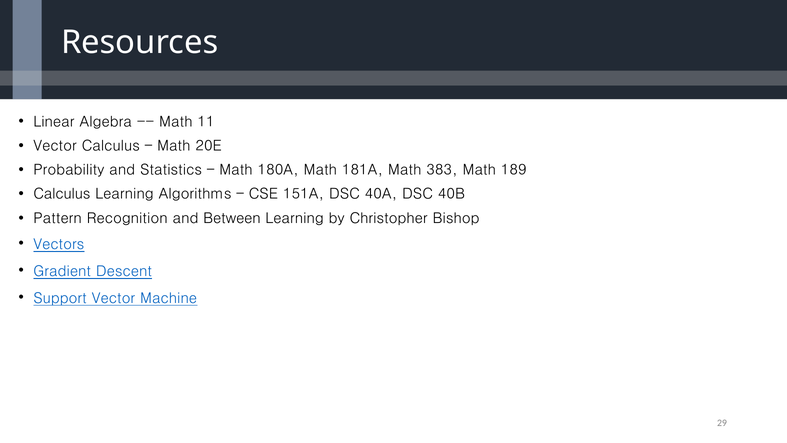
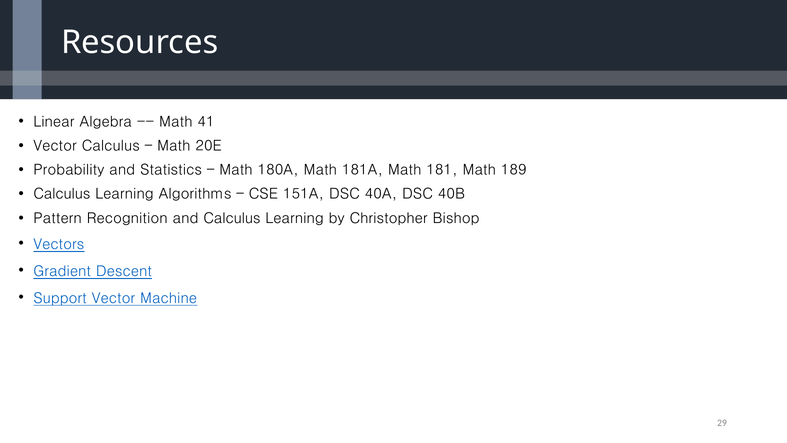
11: 11 -> 41 (206, 122)
383: 383 -> 181 (442, 170)
and Between: Between -> Calculus (232, 218)
